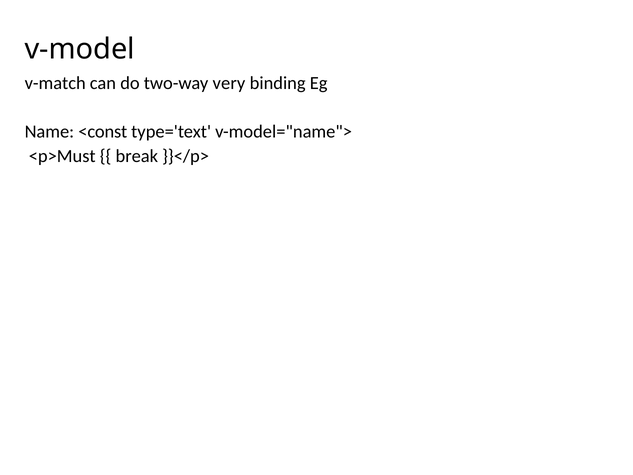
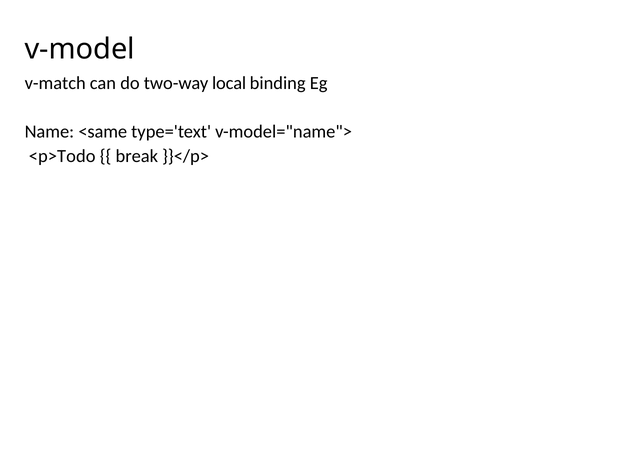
very: very -> local (229, 83)
<const: <const -> <same (103, 132)
<p>Must: <p>Must -> <p>Todo (62, 156)
